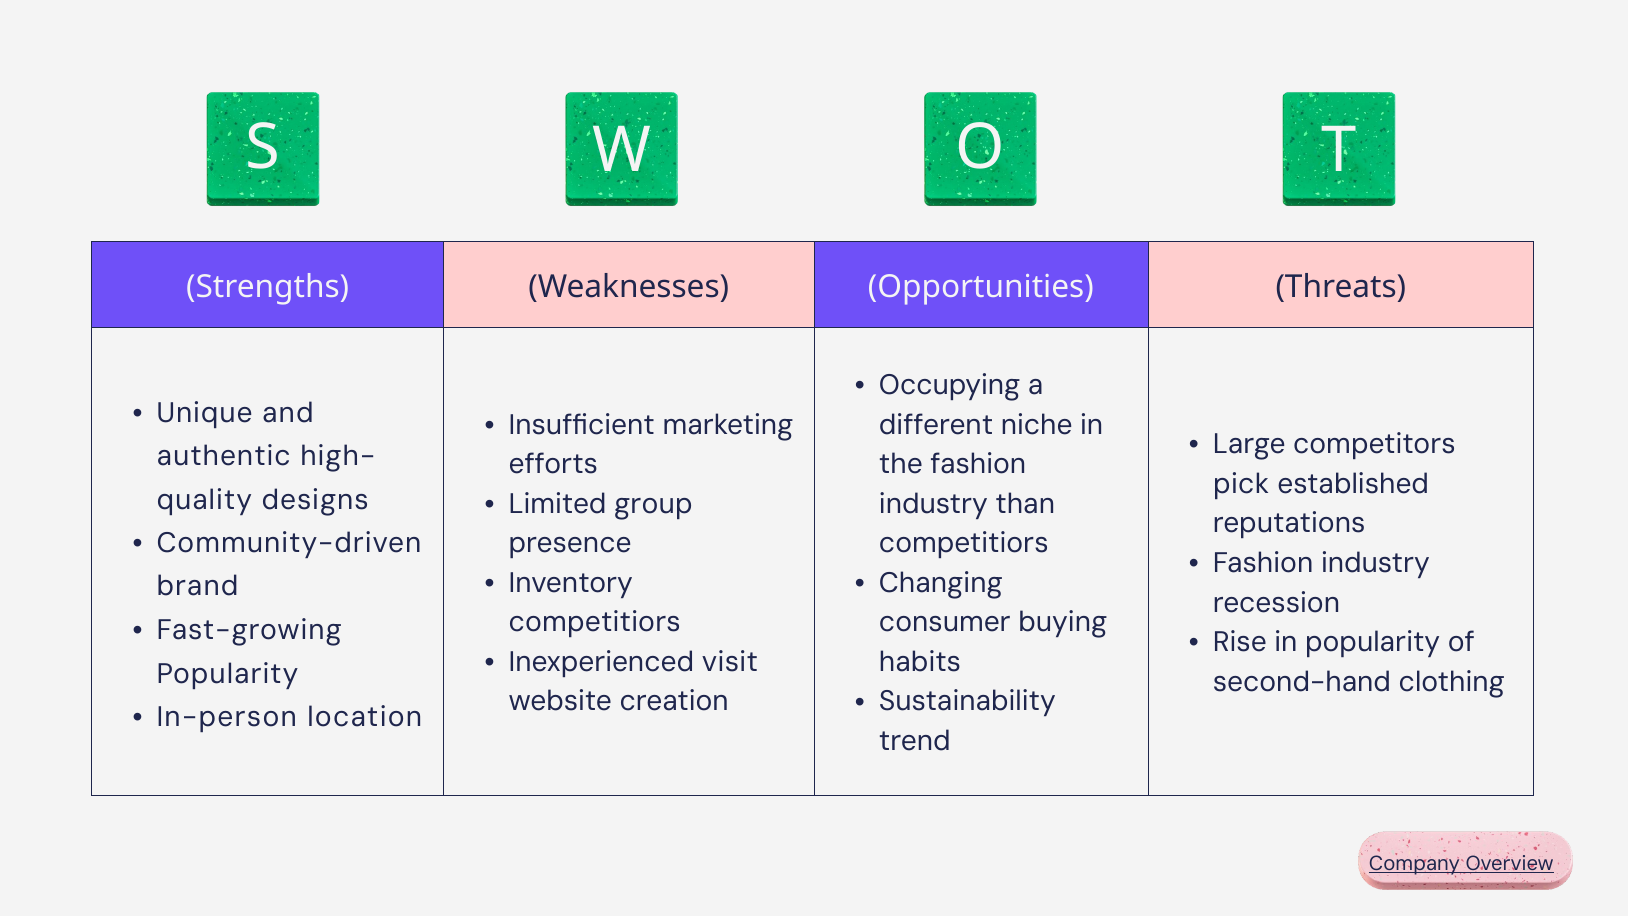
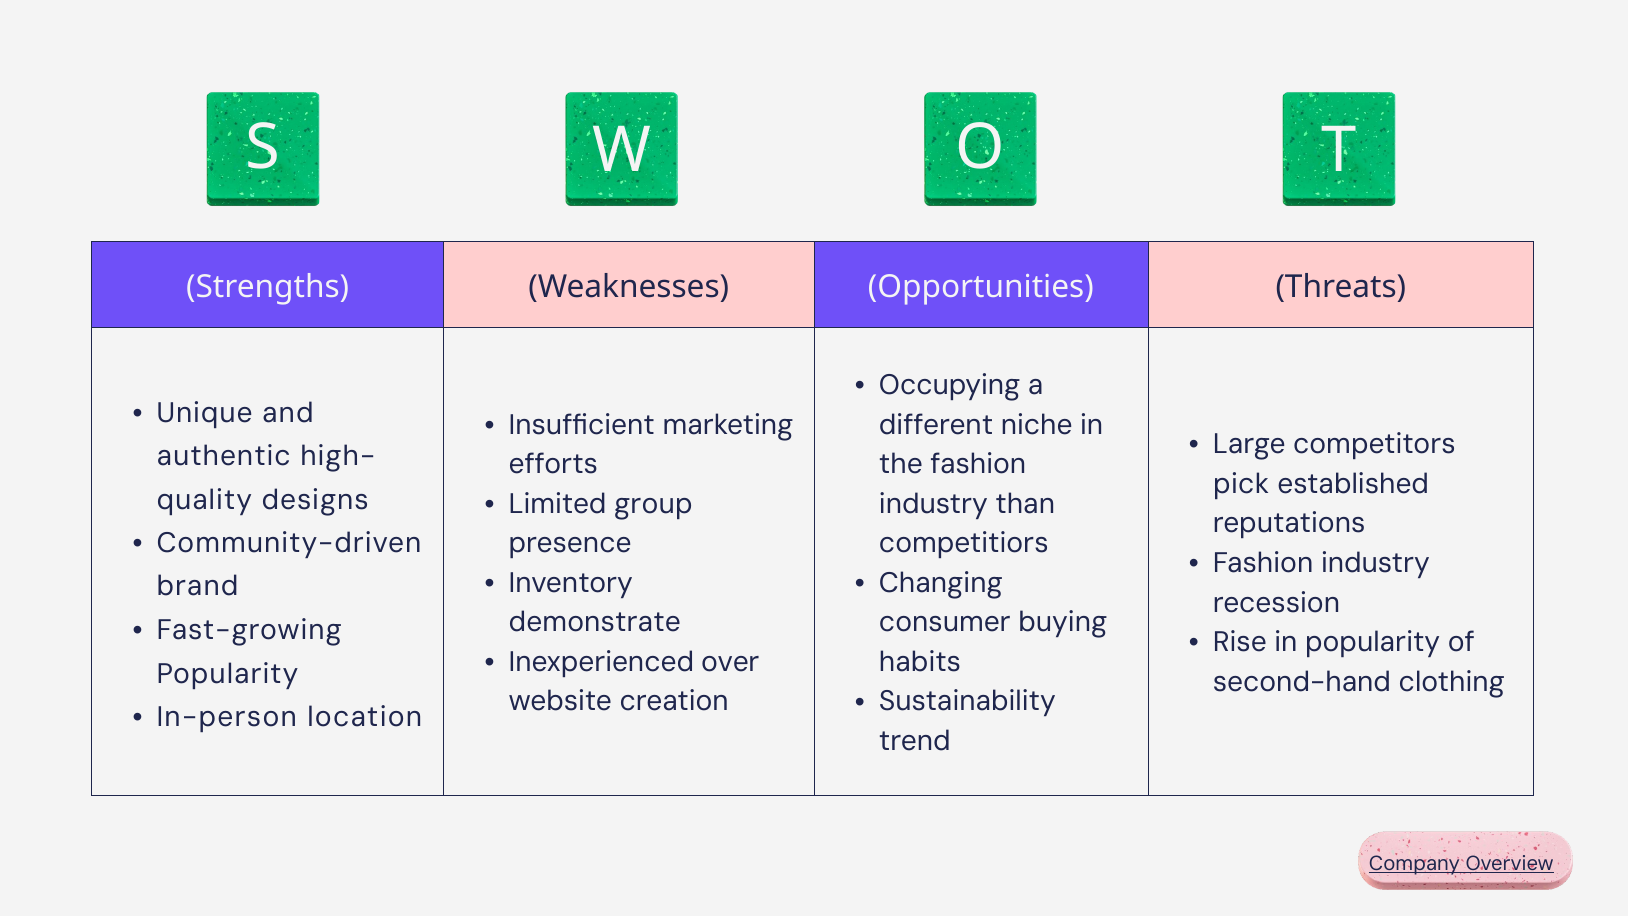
competitiors: competitiors -> demonstrate (595, 622)
visit: visit -> over (730, 662)
